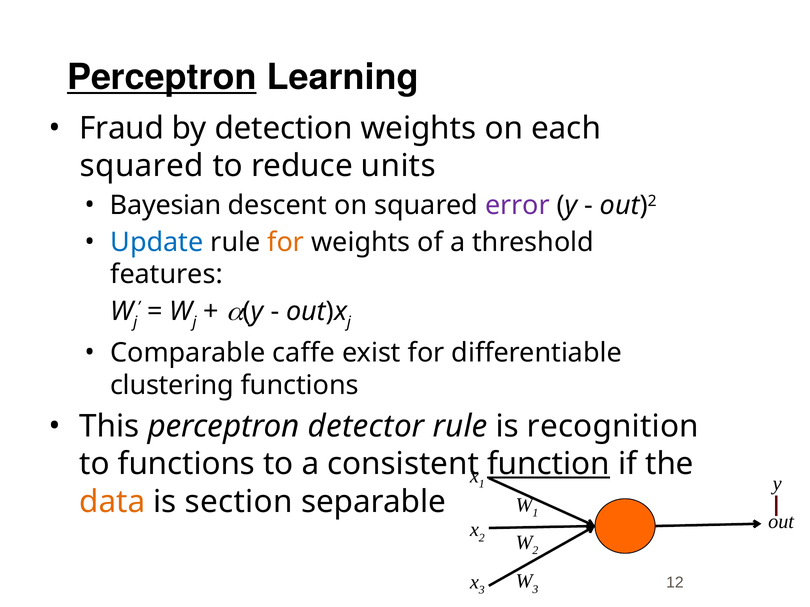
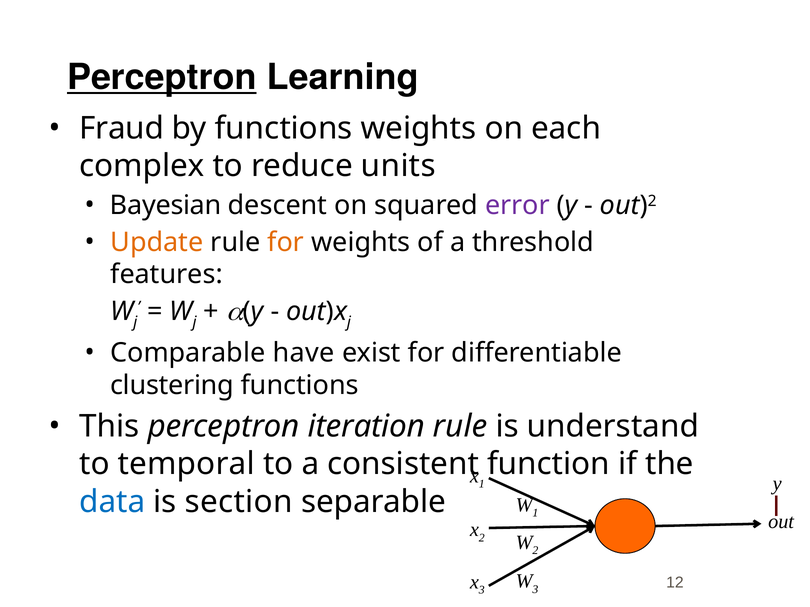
by detection: detection -> functions (284, 128)
squared: squared -> complex (142, 166)
Update colour: blue -> orange (157, 242)
caffe: caffe -> have (304, 353)
detector: detector -> iteration (366, 426)
recognition: recognition -> understand (613, 426)
to functions: functions -> temporal (186, 464)
function underline: present -> none (549, 464)
data colour: orange -> blue (112, 502)
